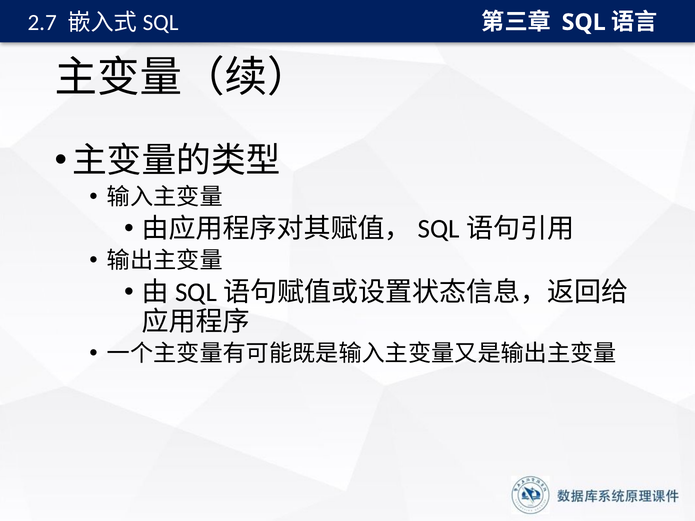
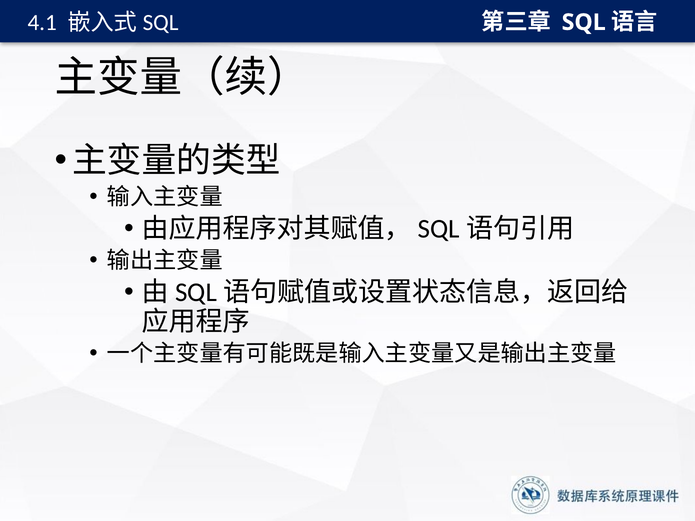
2.7: 2.7 -> 4.1 (42, 23)
